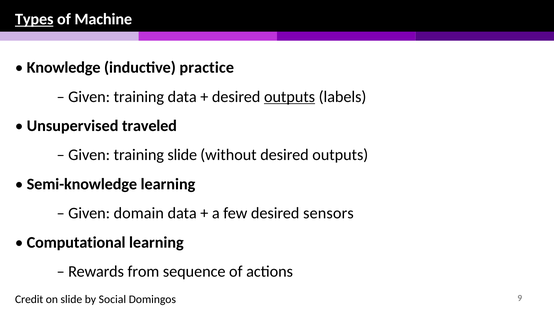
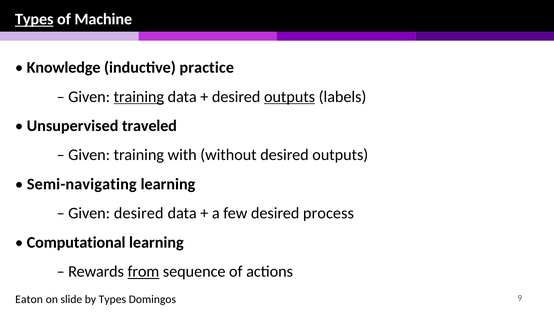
training underline: none -> present (139, 97)
training slide: slide -> with (182, 155)
Semi-knowledge: Semi-knowledge -> Semi-navigating (82, 184)
Given domain: domain -> desired (139, 213)
sensors: sensors -> process (328, 213)
from underline: none -> present (143, 271)
Credit: Credit -> Eaton (29, 299)
by Social: Social -> Types (112, 299)
